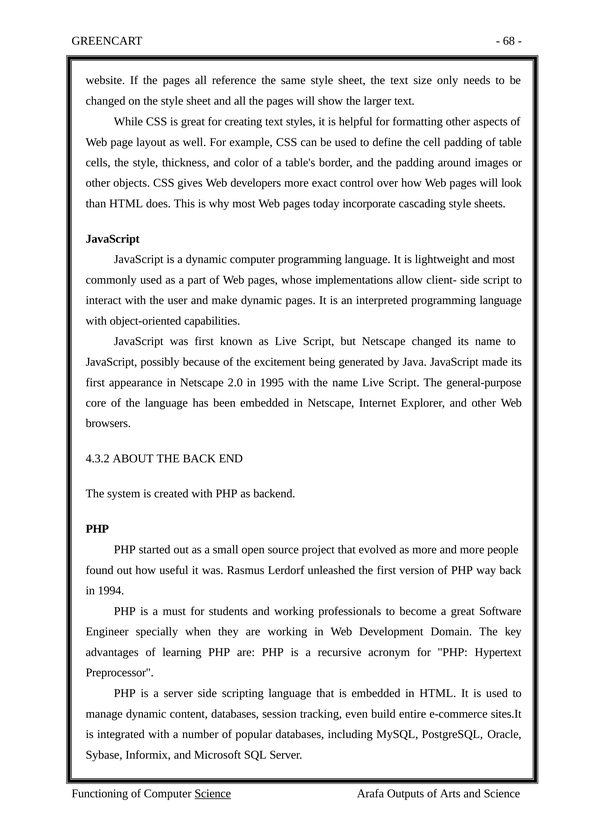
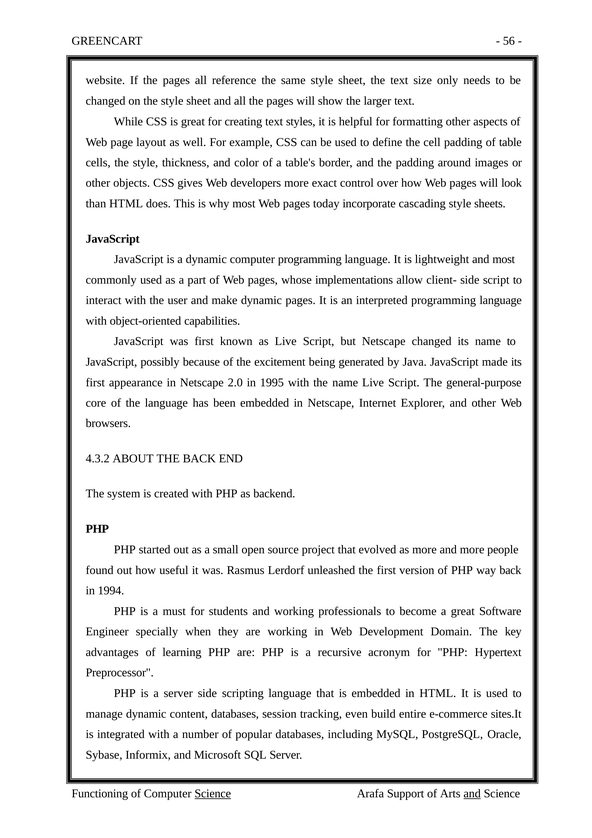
68: 68 -> 56 (509, 41)
Outputs: Outputs -> Support (406, 793)
and underline: none -> present (472, 793)
